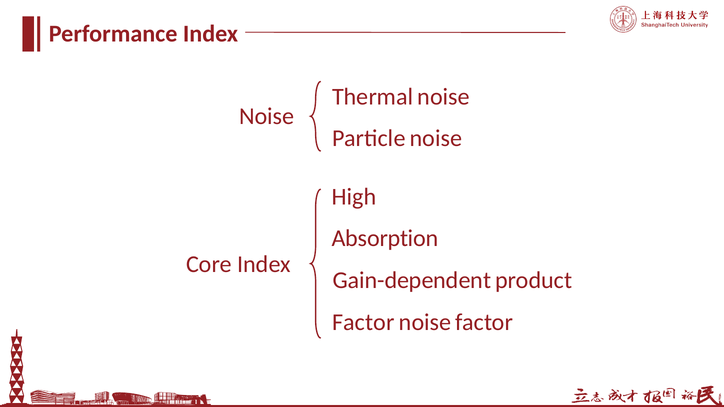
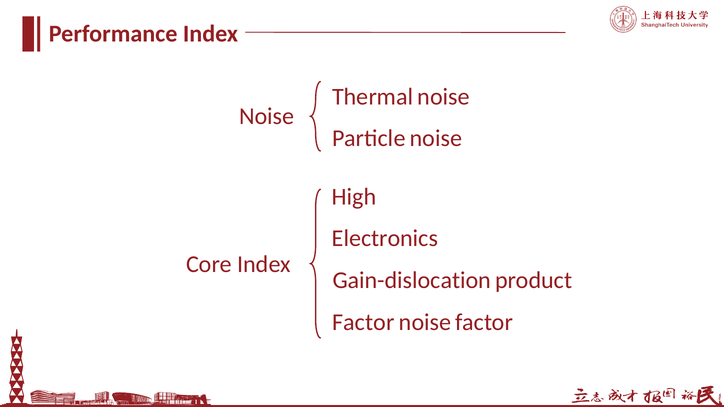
Absorption: Absorption -> Electronics (385, 239)
Gain-dependent: Gain-dependent -> Gain-dislocation (412, 281)
